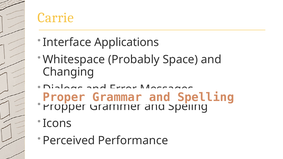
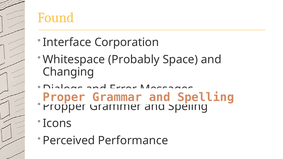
Carrie: Carrie -> Found (56, 18)
Applications: Applications -> Corporation (127, 42)
